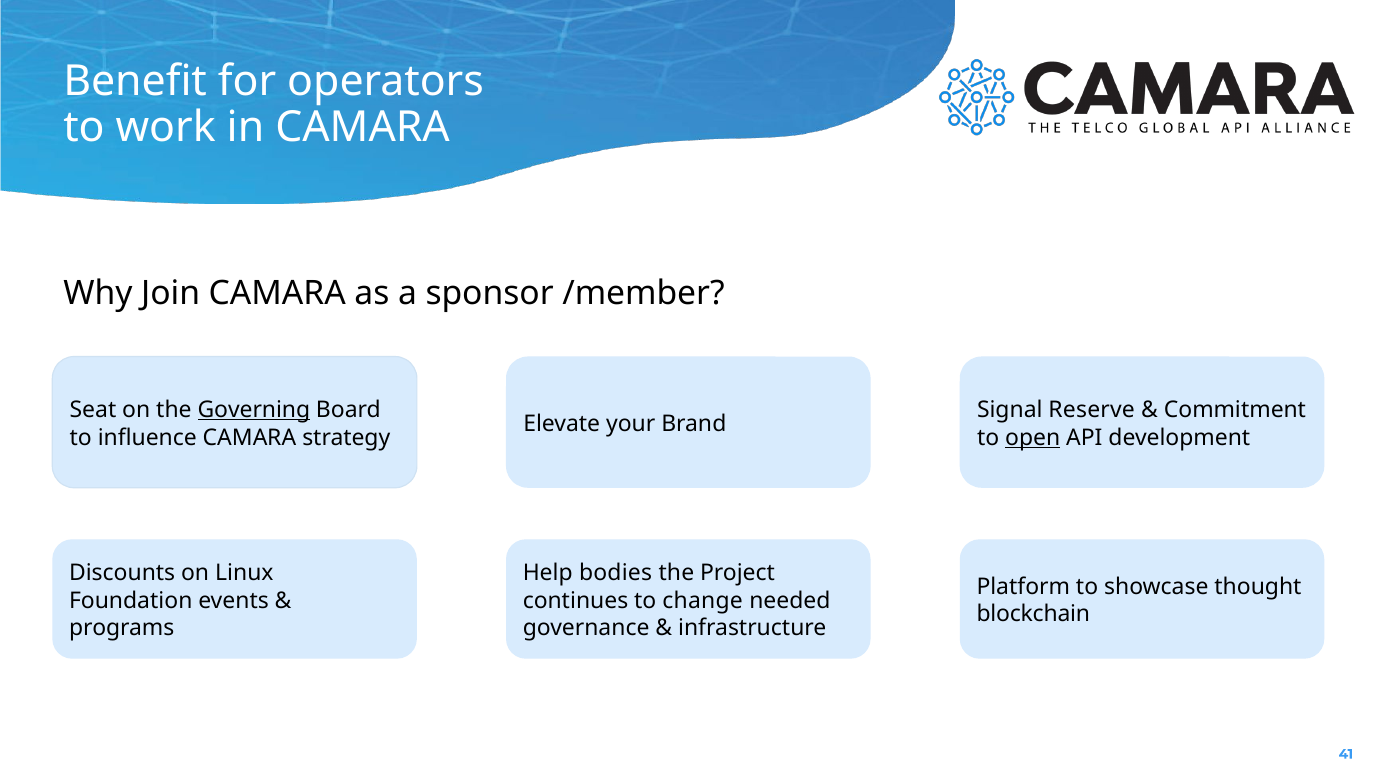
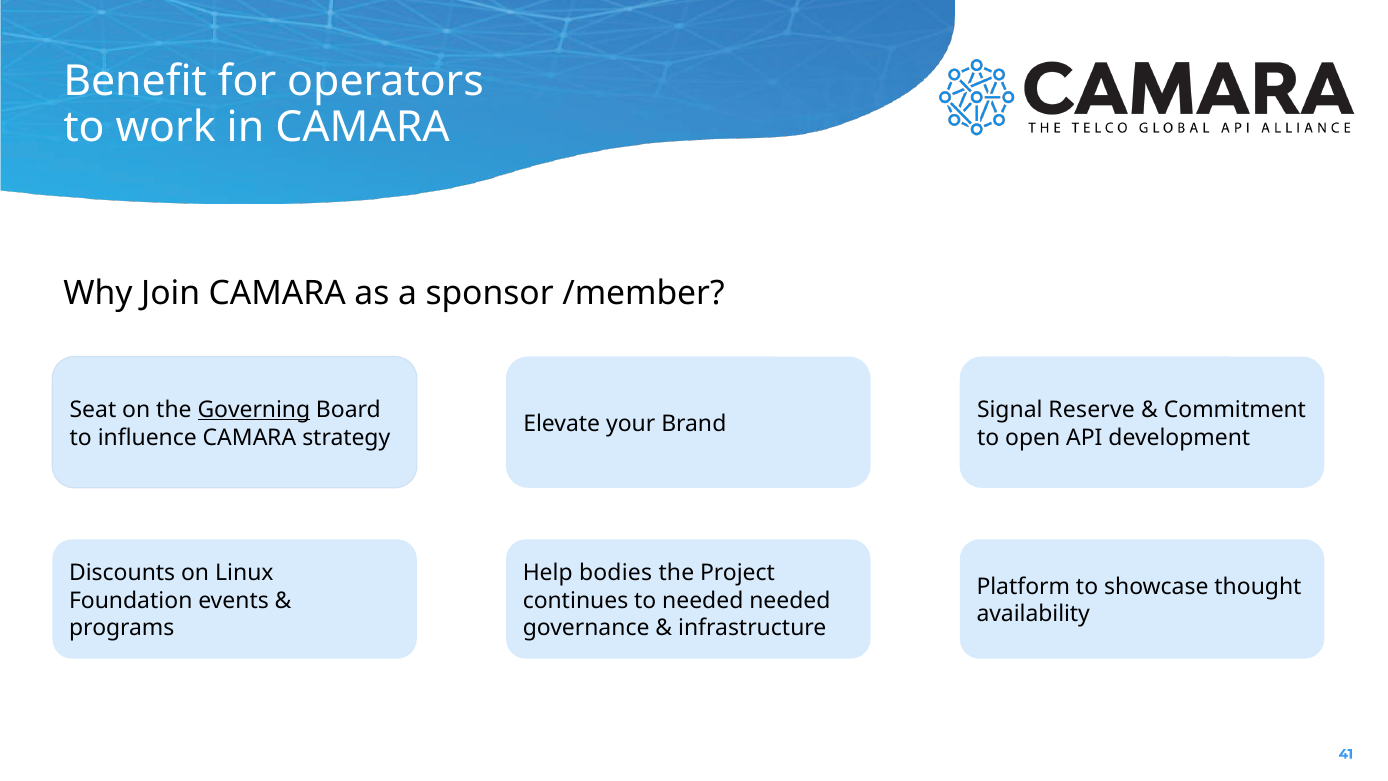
open underline: present -> none (1033, 438)
to change: change -> needed (703, 601)
blockchain: blockchain -> availability (1033, 614)
